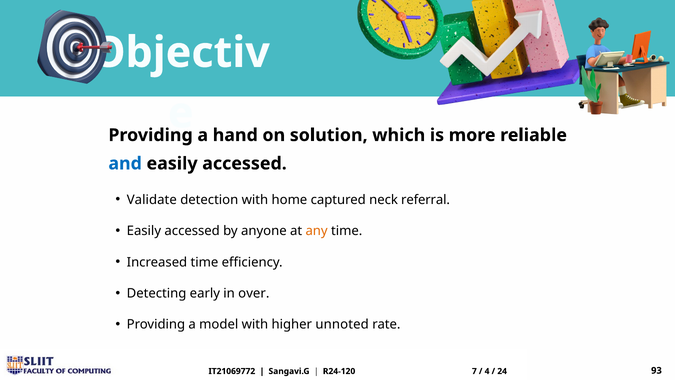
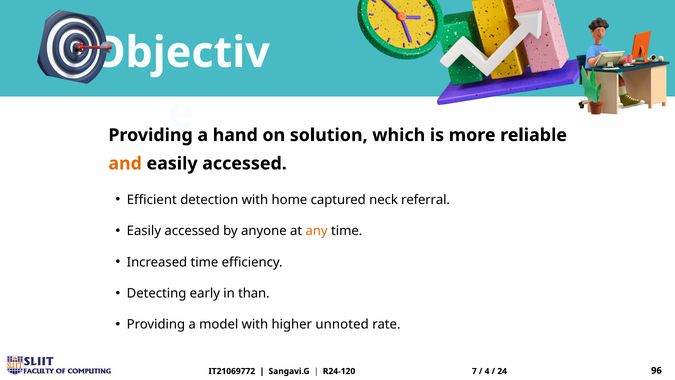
and colour: blue -> orange (125, 163)
Validate: Validate -> Efficient (152, 200)
over: over -> than (254, 293)
93: 93 -> 96 (656, 370)
